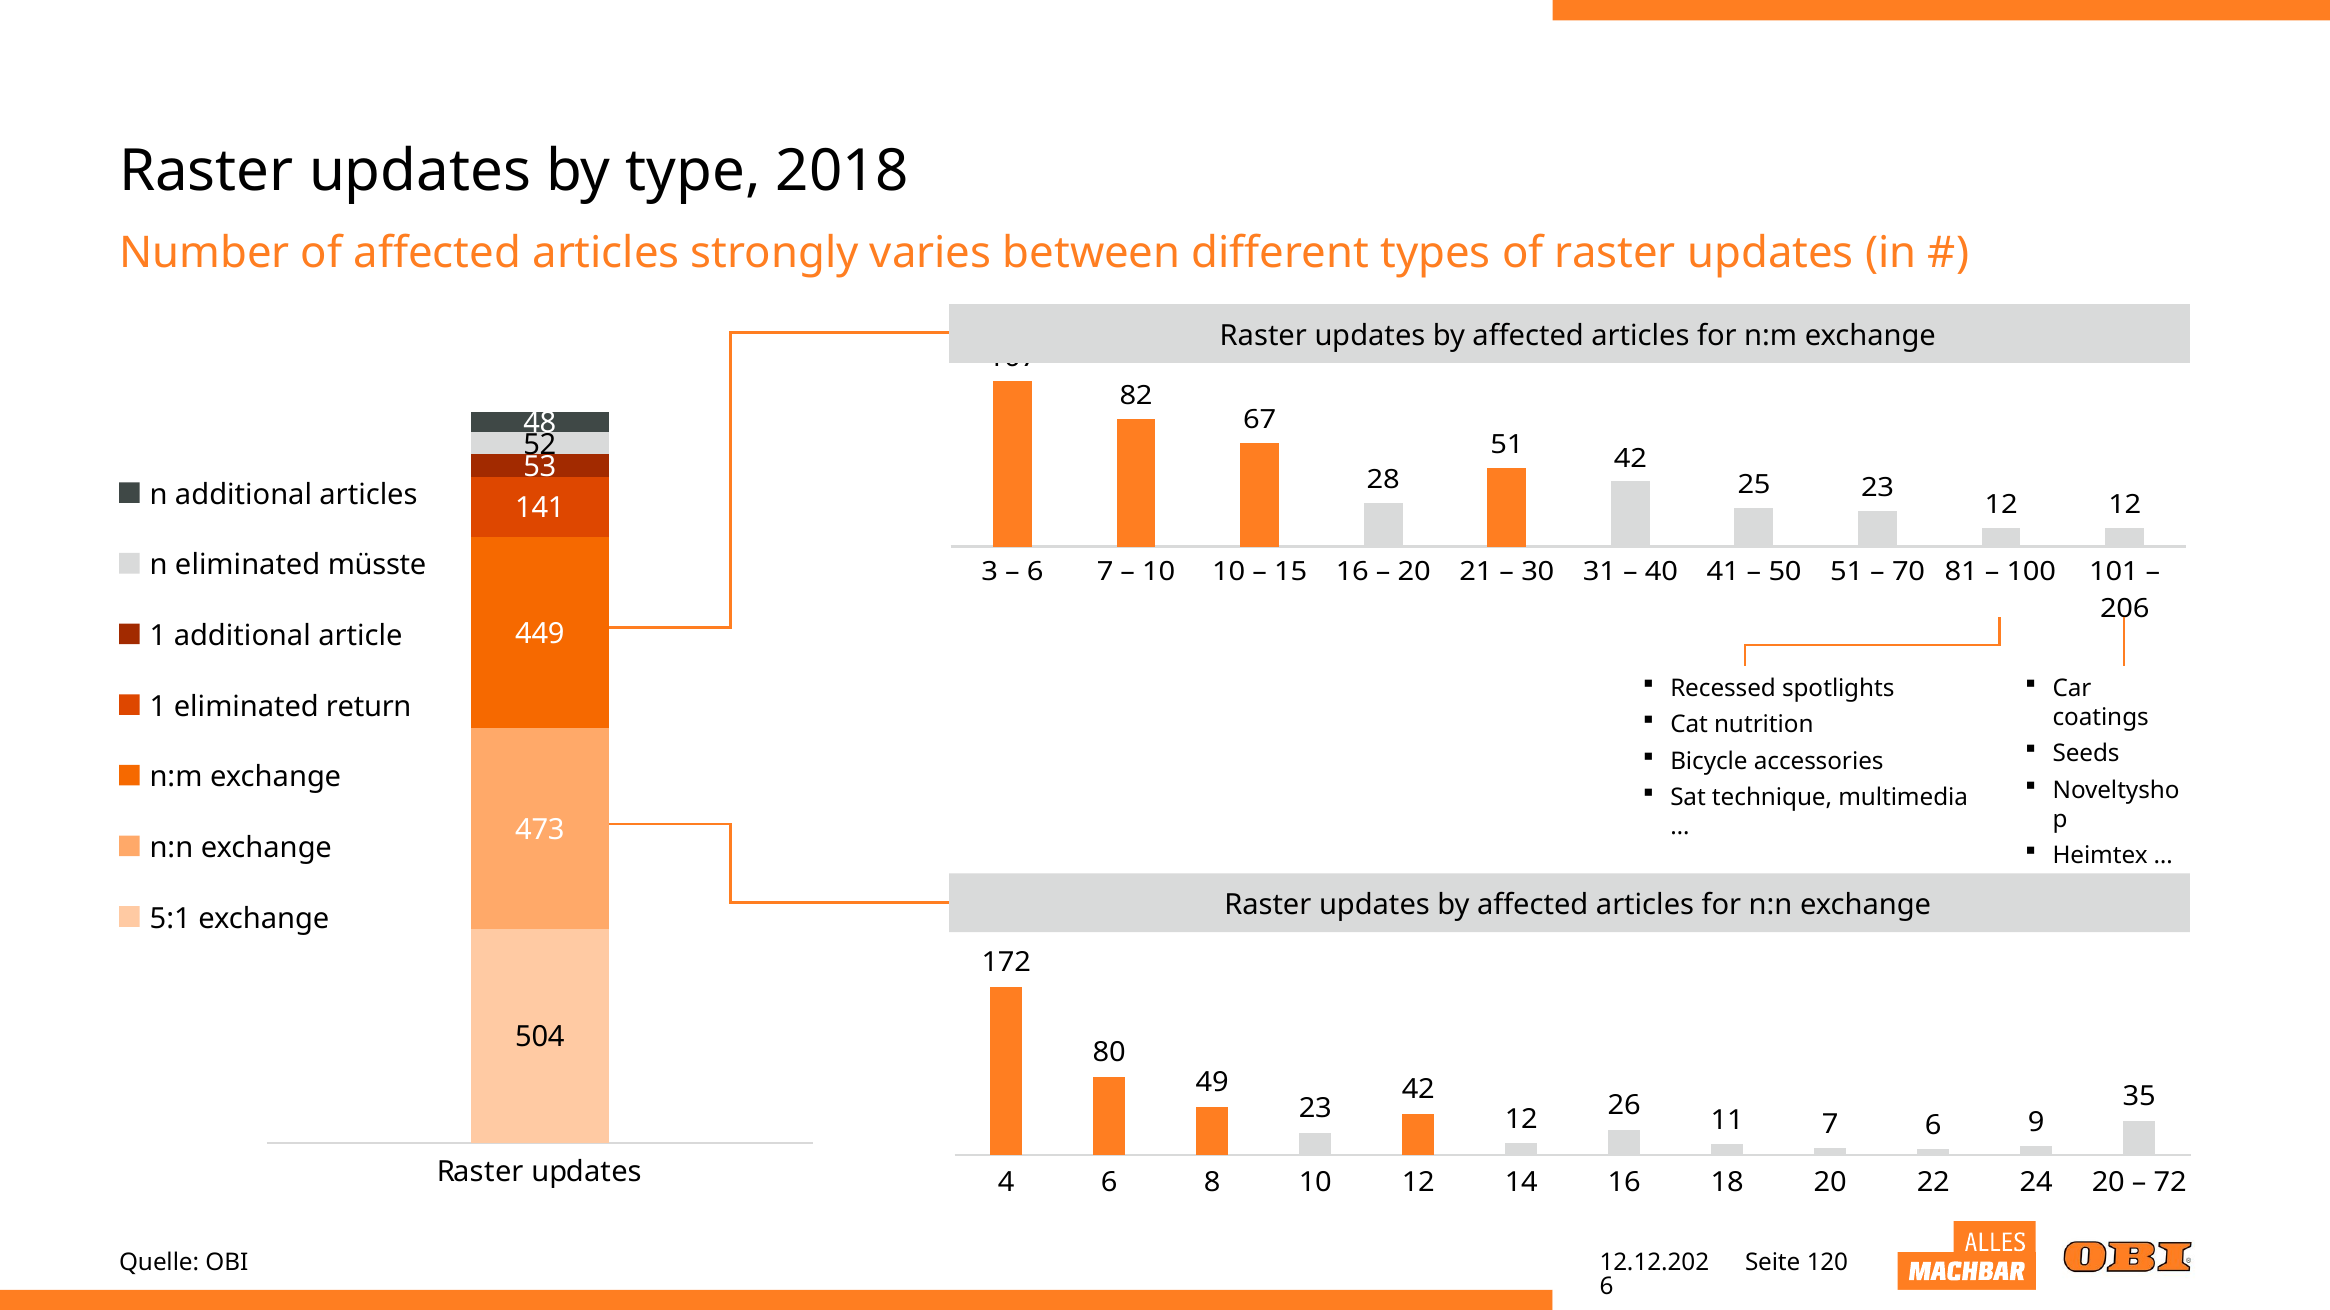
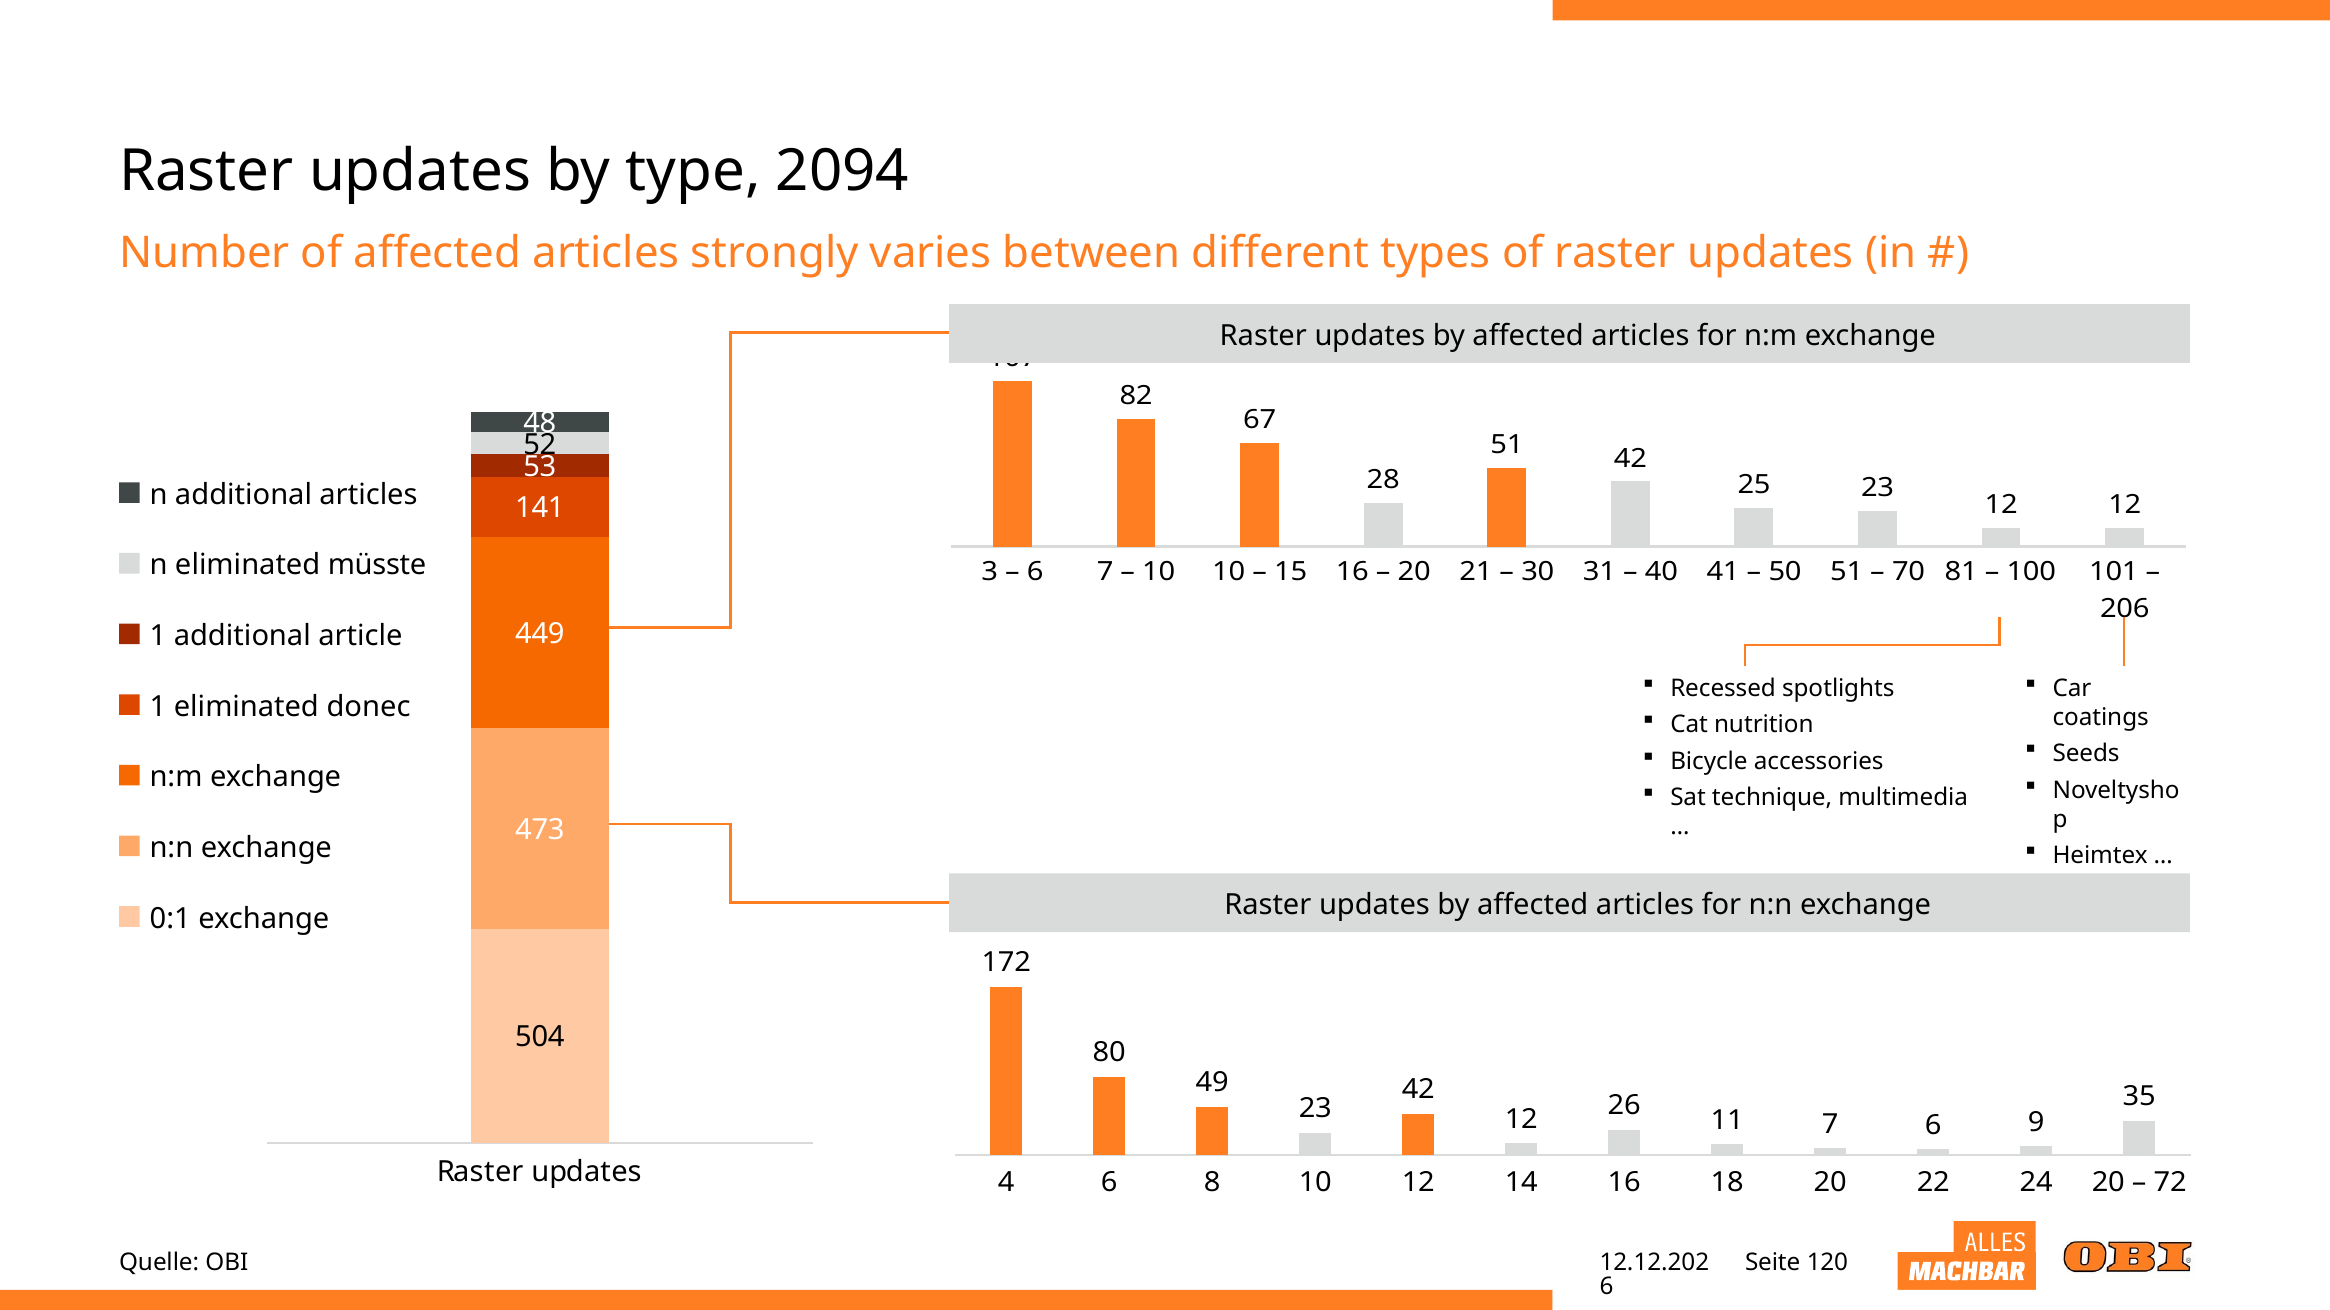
2018: 2018 -> 2094 (842, 171)
return: return -> donec (369, 707)
5:1: 5:1 -> 0:1 (170, 919)
